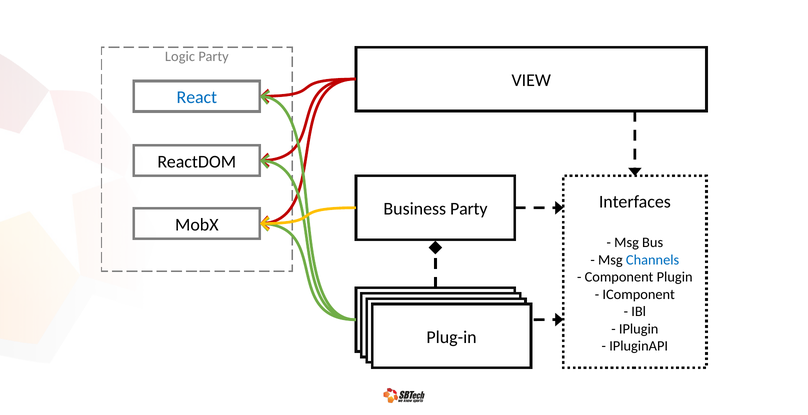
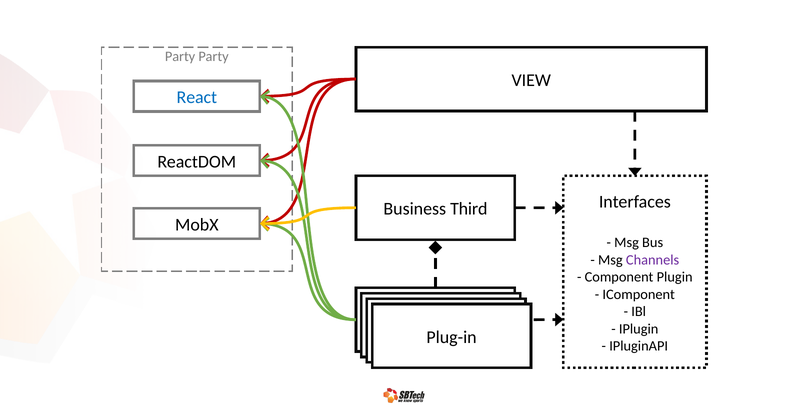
Logic: Logic -> Party (180, 57)
Business Party: Party -> Third (469, 209)
Channels colour: blue -> purple (653, 260)
